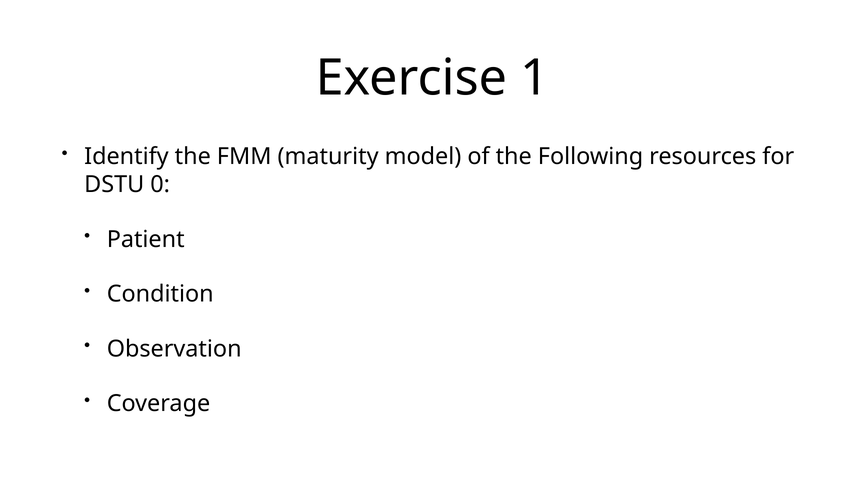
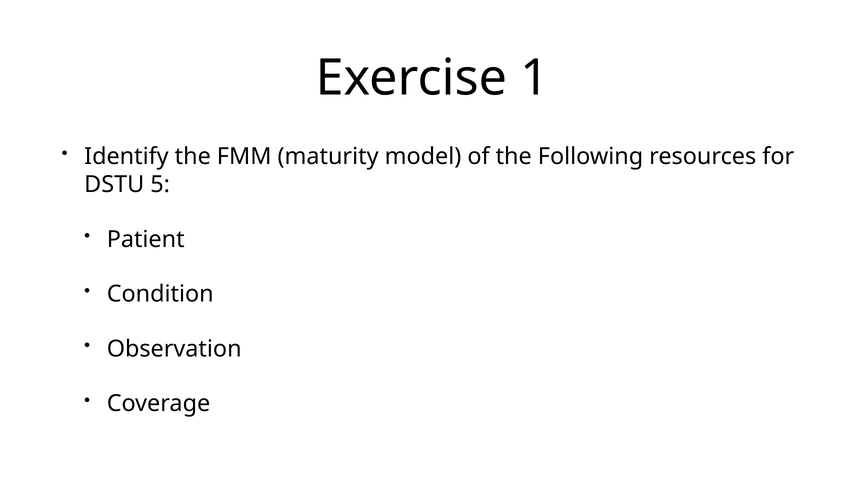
0: 0 -> 5 (160, 185)
